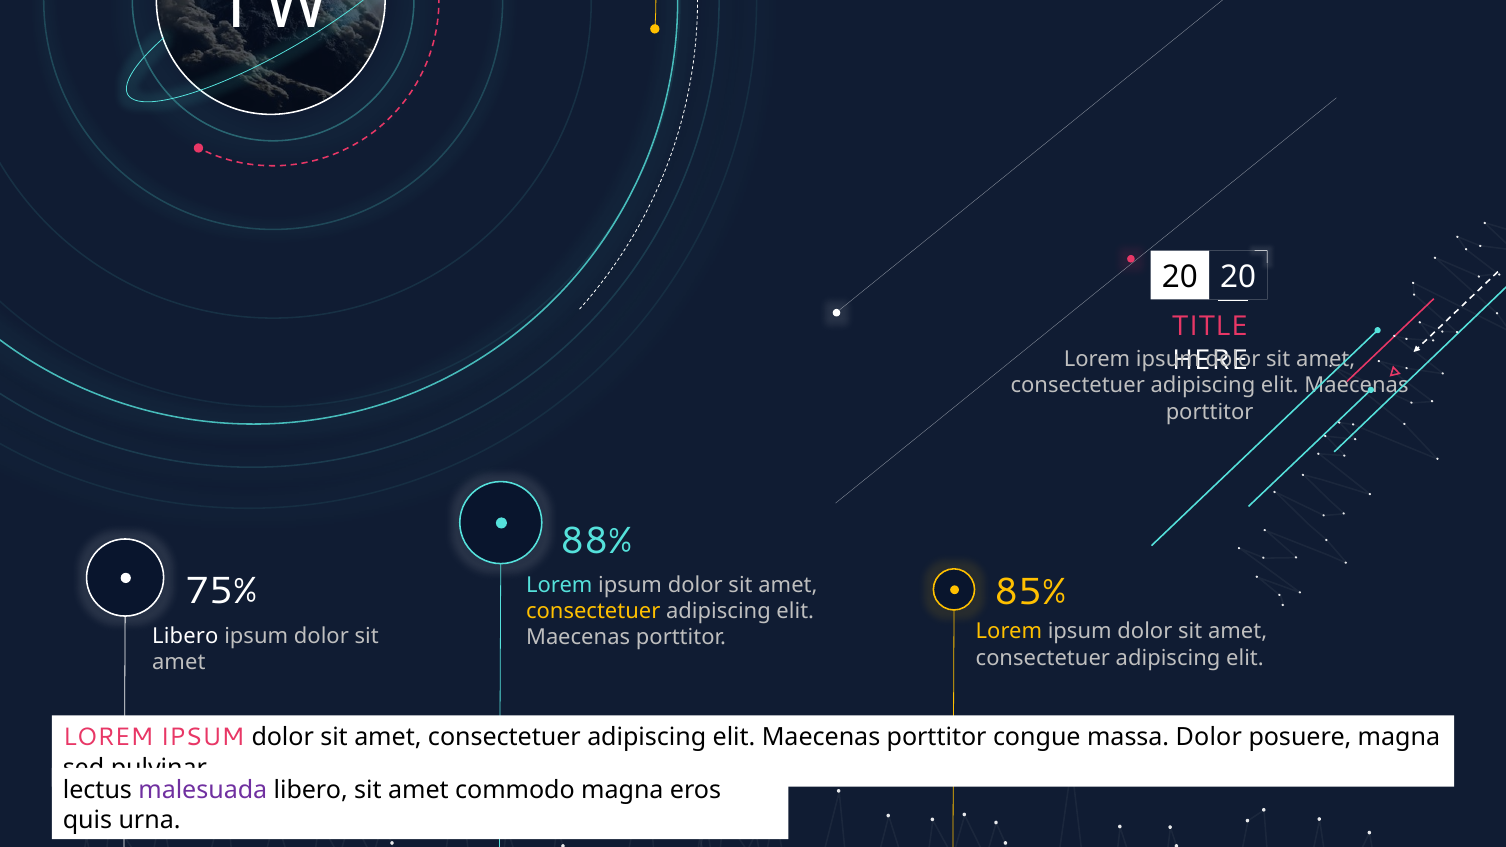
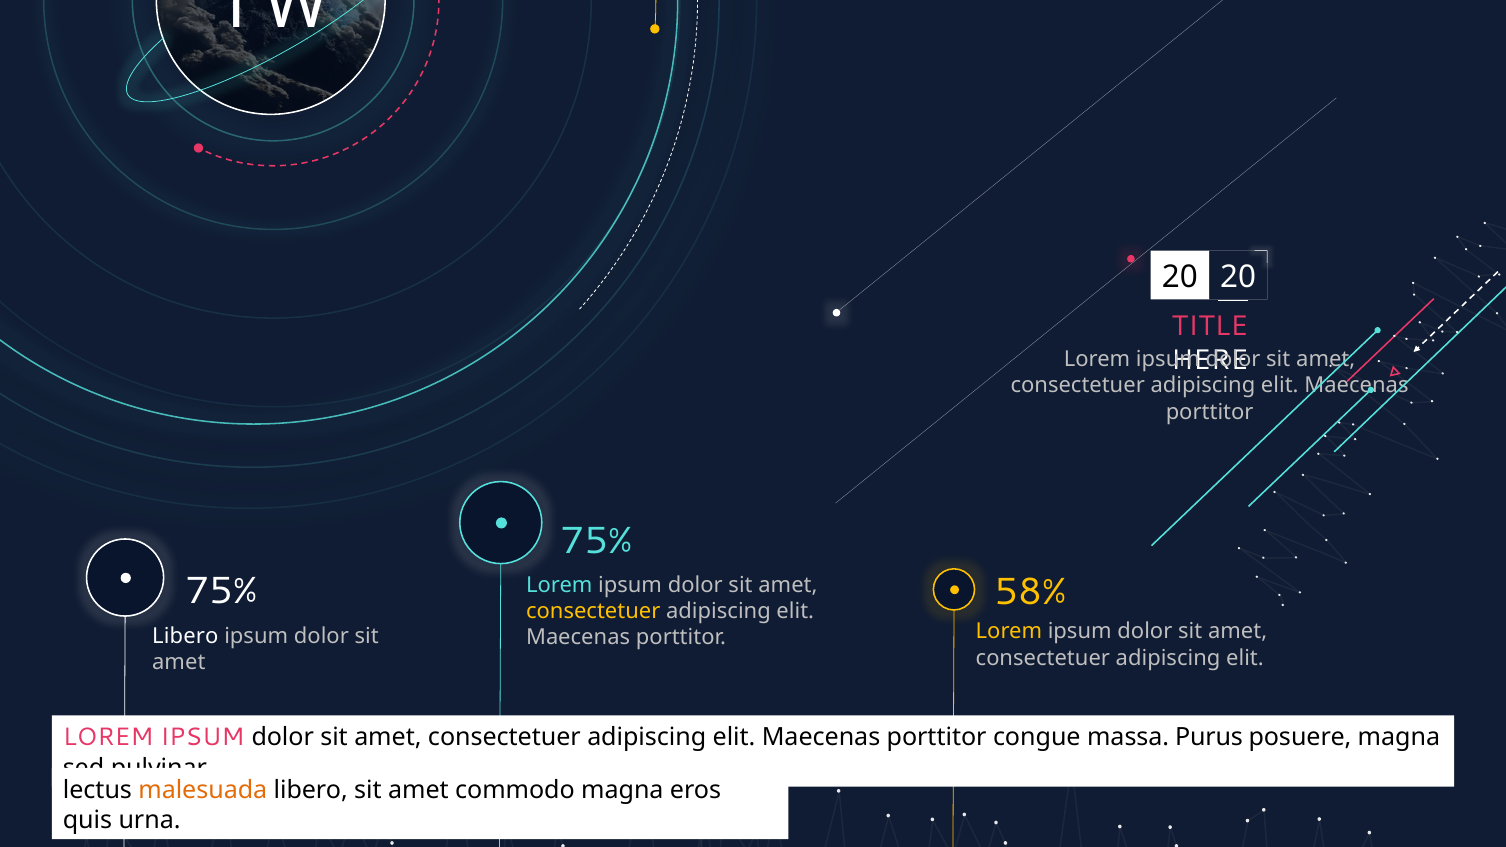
88%: 88% -> 75% (597, 541)
85%: 85% -> 58% (1030, 592)
massa Dolor: Dolor -> Purus (1209, 738)
malesuada colour: purple -> orange (203, 790)
